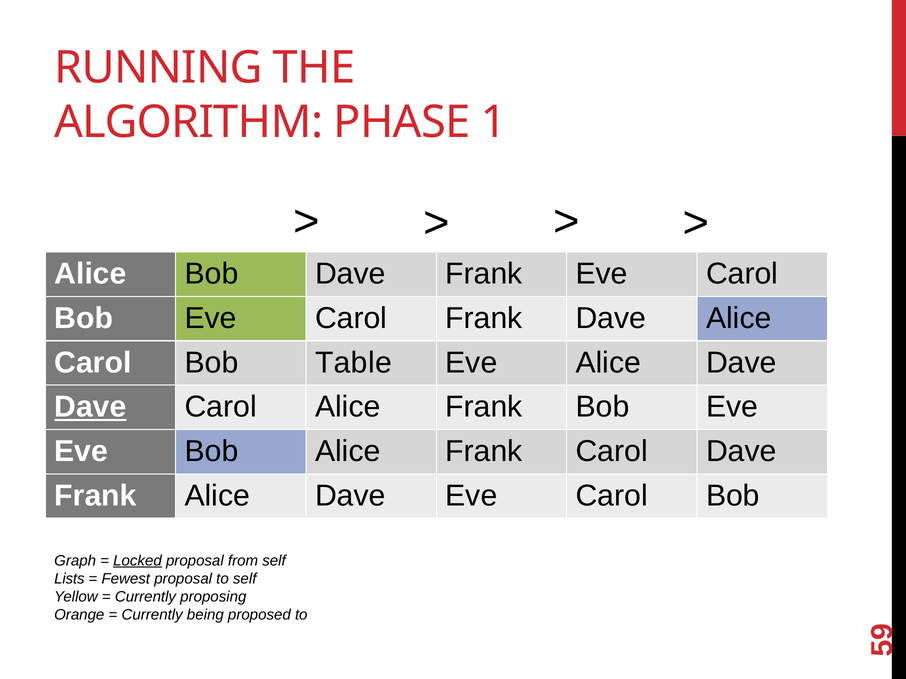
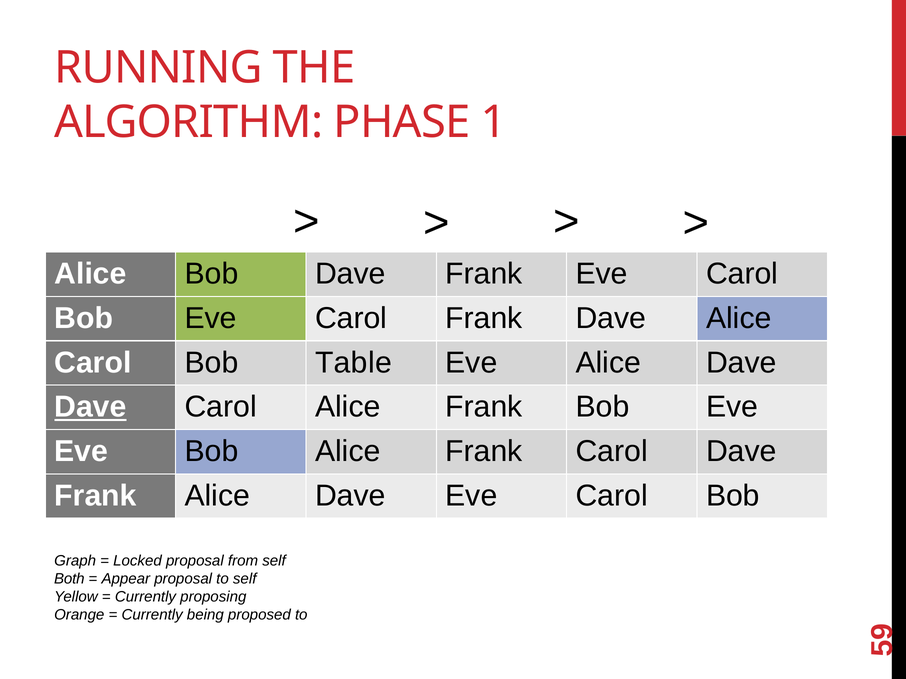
Locked underline: present -> none (137, 561)
Lists: Lists -> Both (69, 579)
Fewest: Fewest -> Appear (126, 579)
